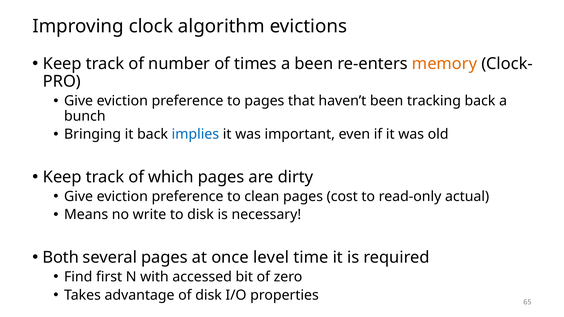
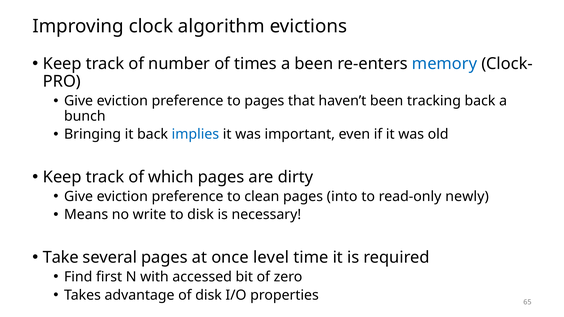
memory colour: orange -> blue (445, 64)
cost: cost -> into (342, 197)
actual: actual -> newly (467, 197)
Both: Both -> Take (61, 258)
